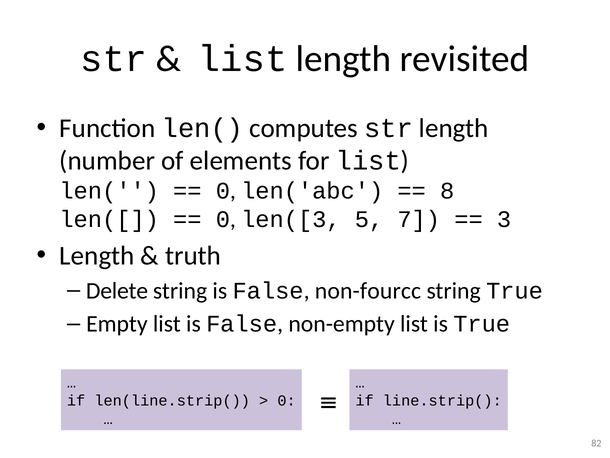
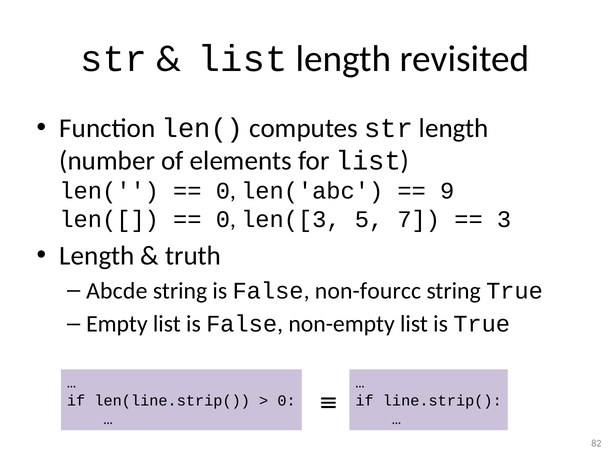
8: 8 -> 9 (447, 191)
Delete: Delete -> Abcde (117, 290)
